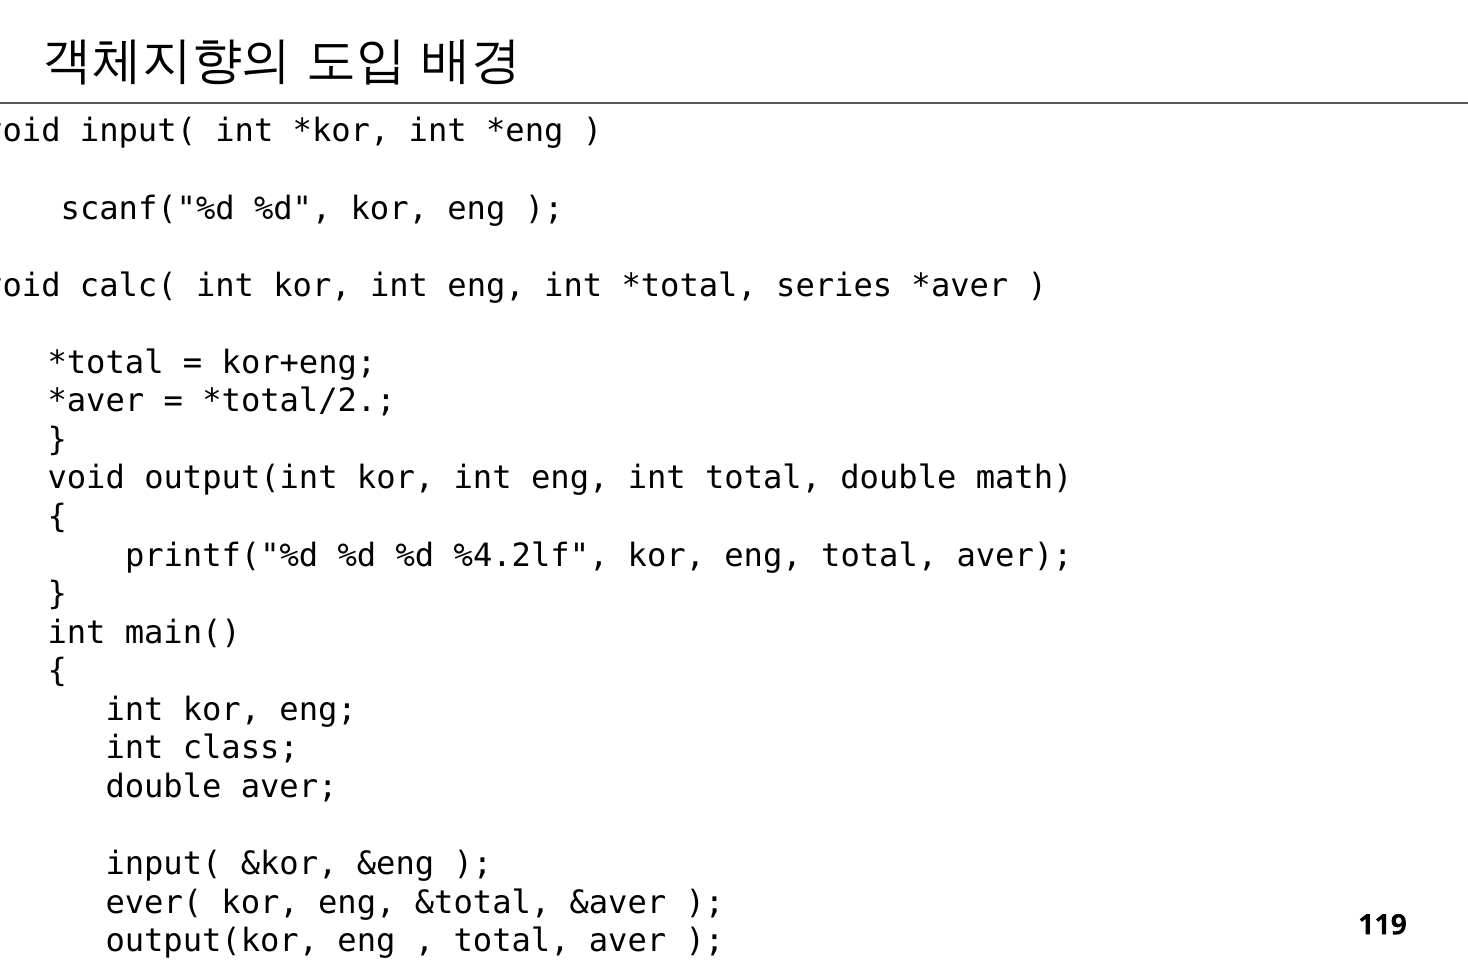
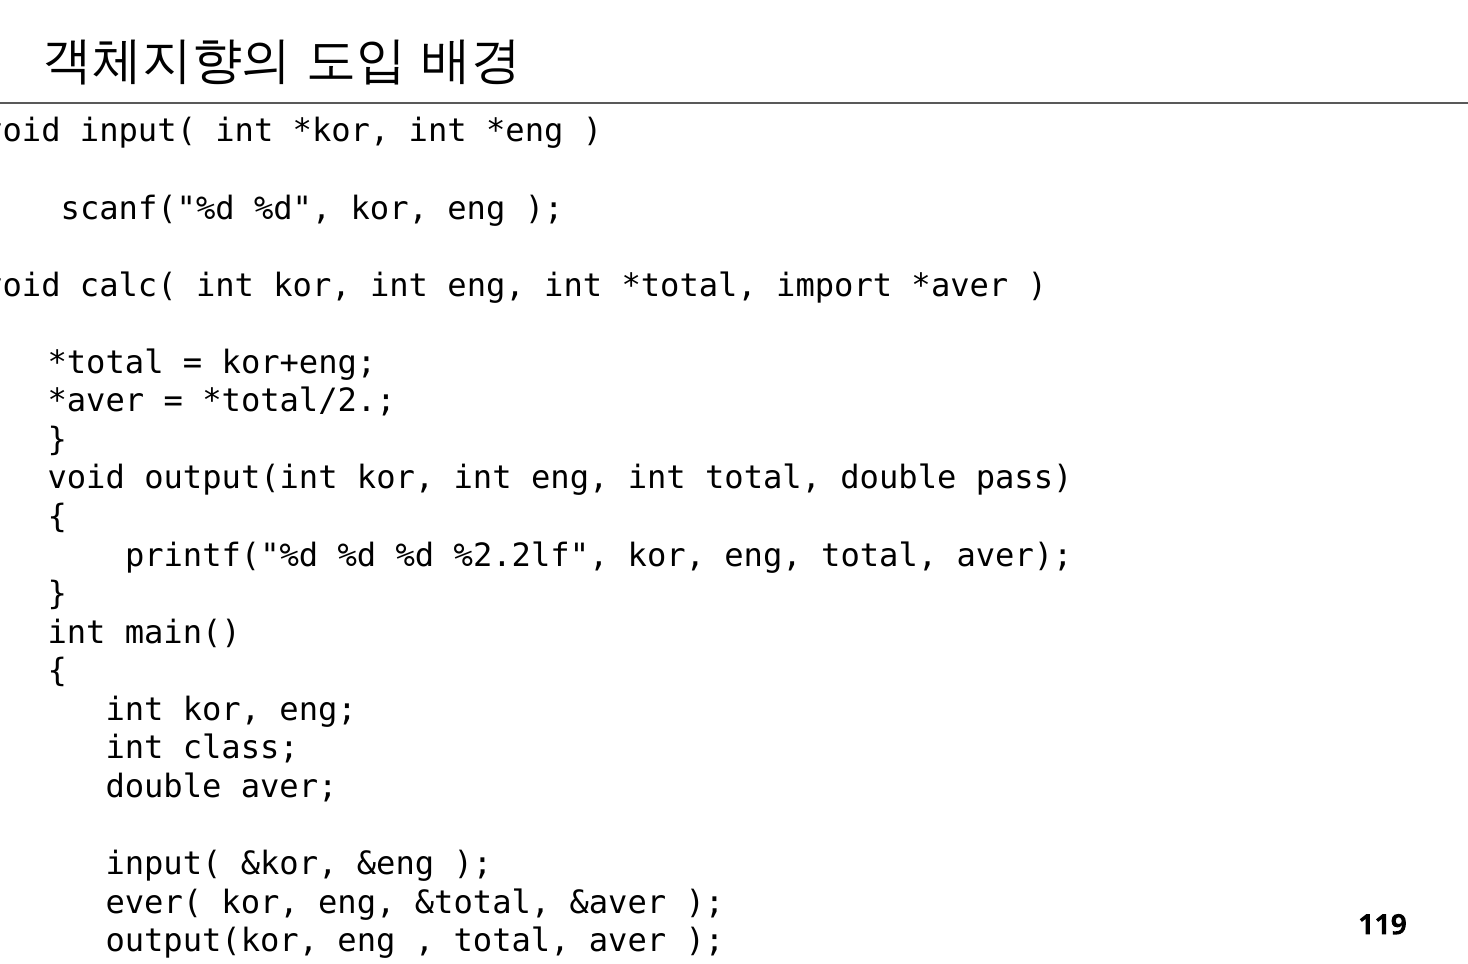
series: series -> import (834, 286)
math: math -> pass (1024, 478)
%4.2lf: %4.2lf -> %2.2lf (531, 556)
